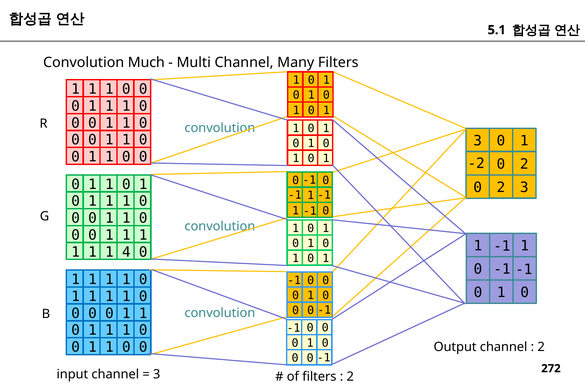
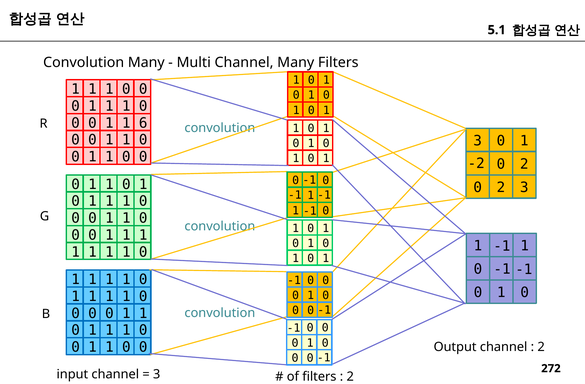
Convolution Much: Much -> Many (146, 62)
0: 0 -> 6 (143, 123)
4: 4 -> 1 (126, 252)
